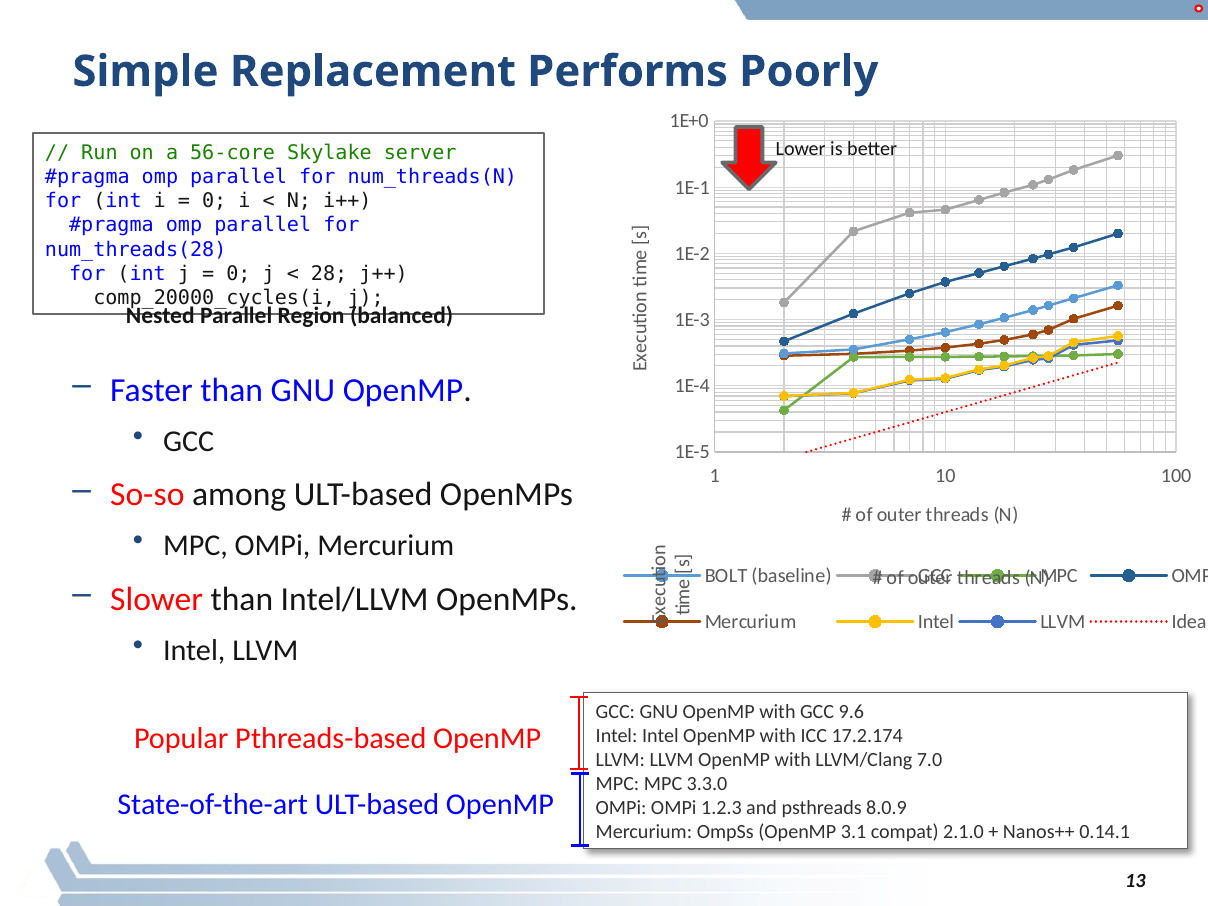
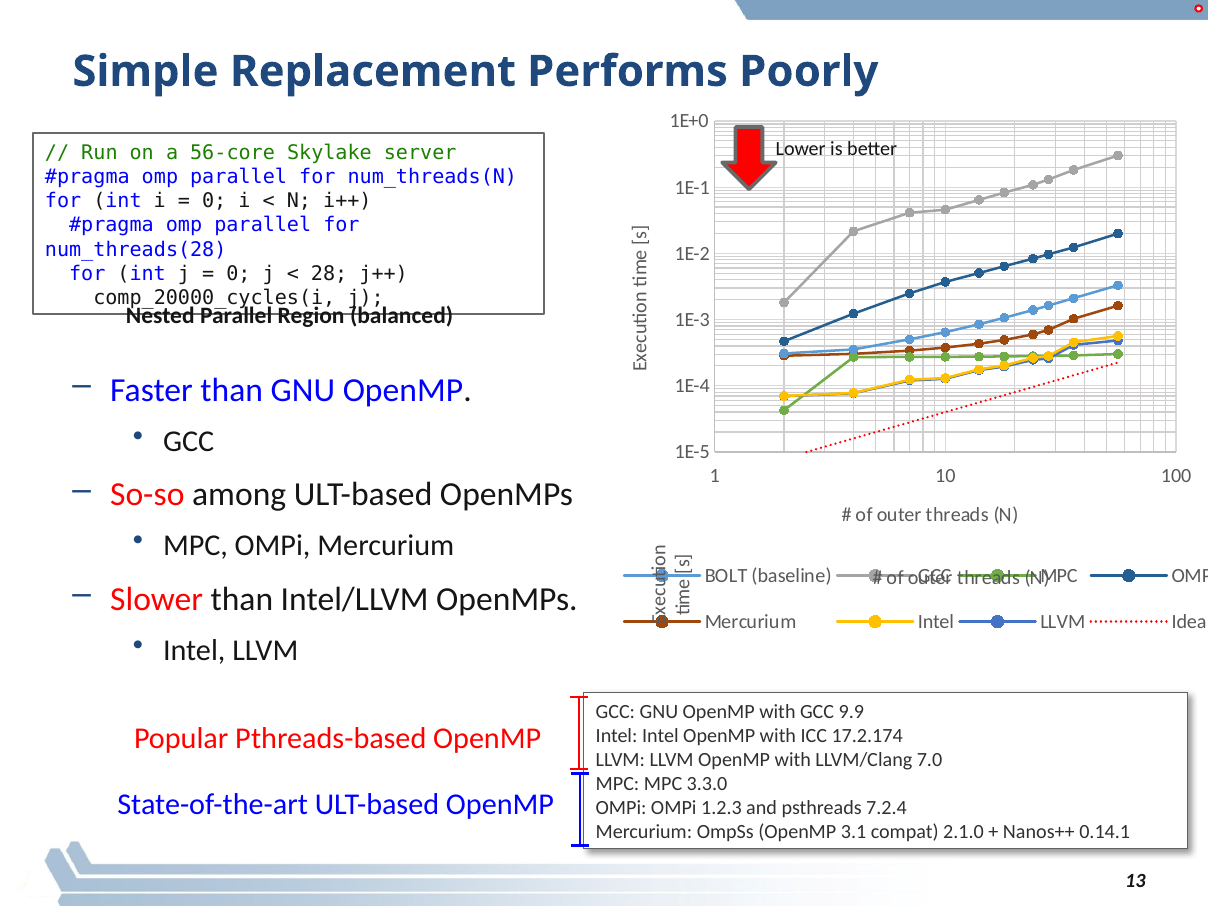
9.6: 9.6 -> 9.9 (851, 711)
8.0.9: 8.0.9 -> 7.2.4 (887, 808)
